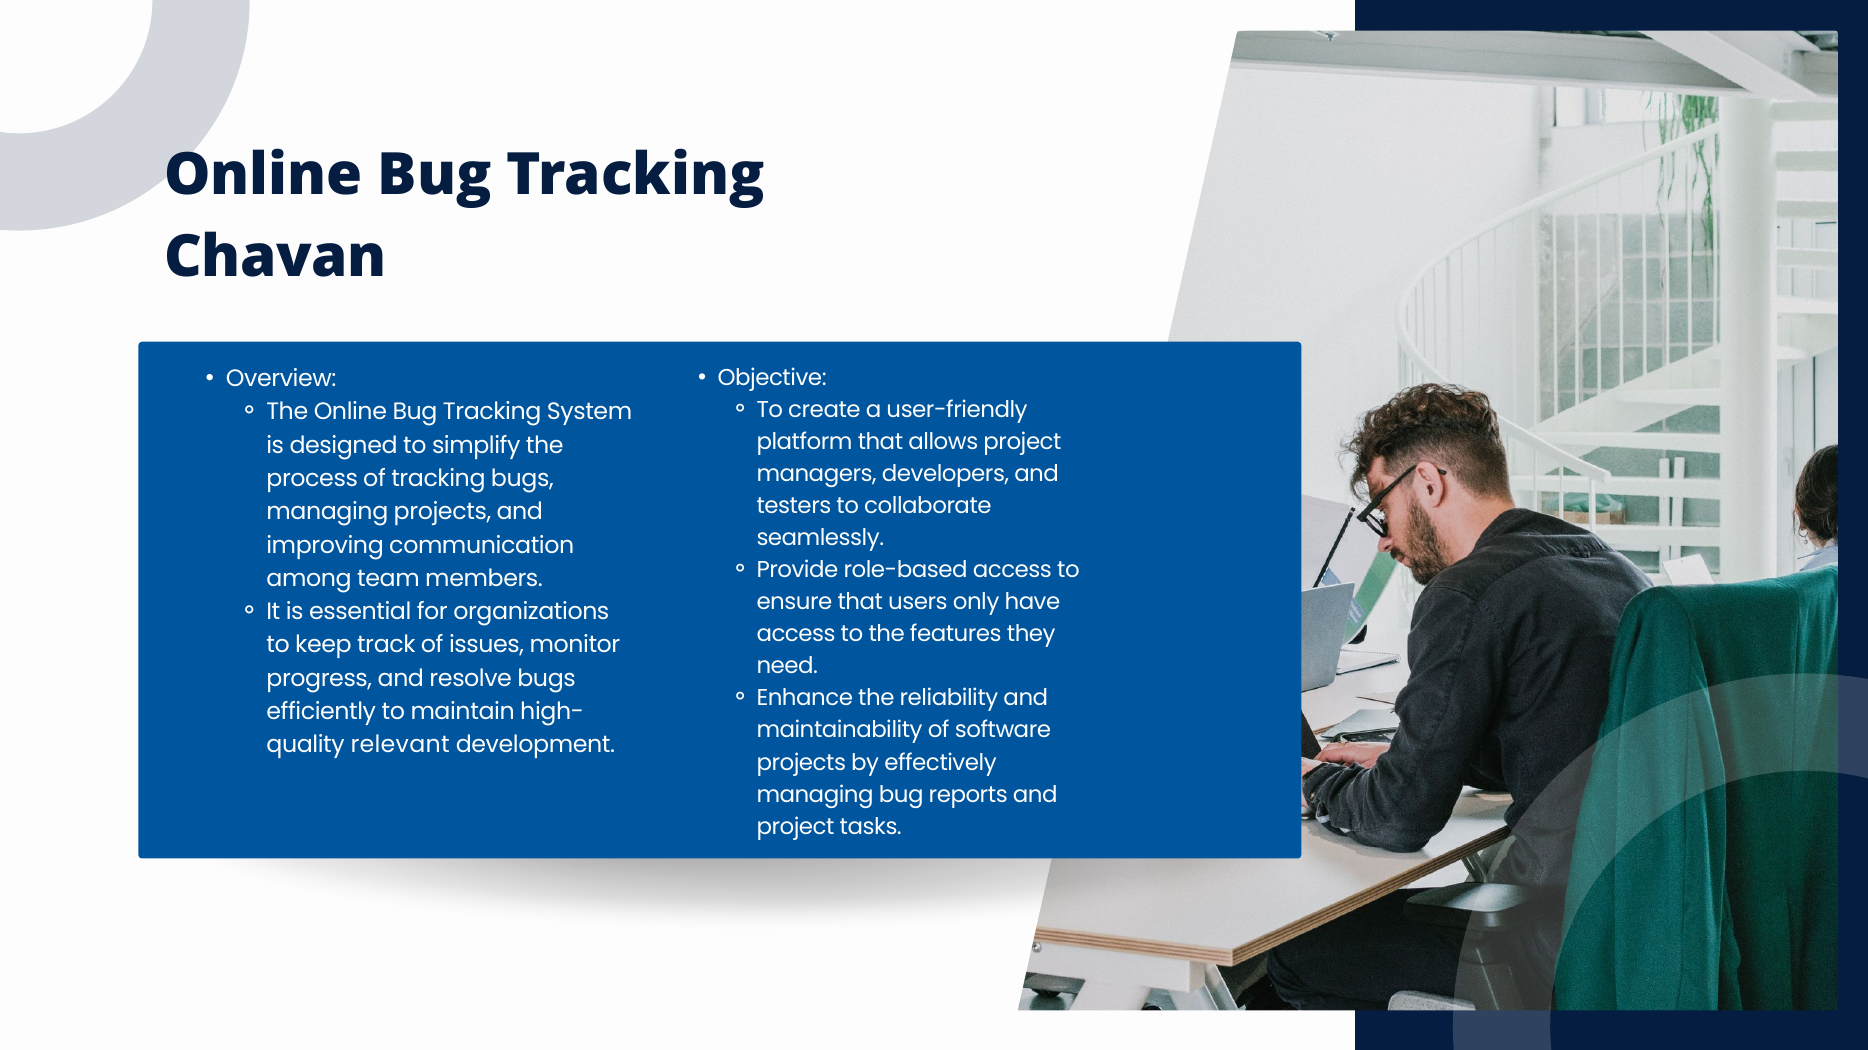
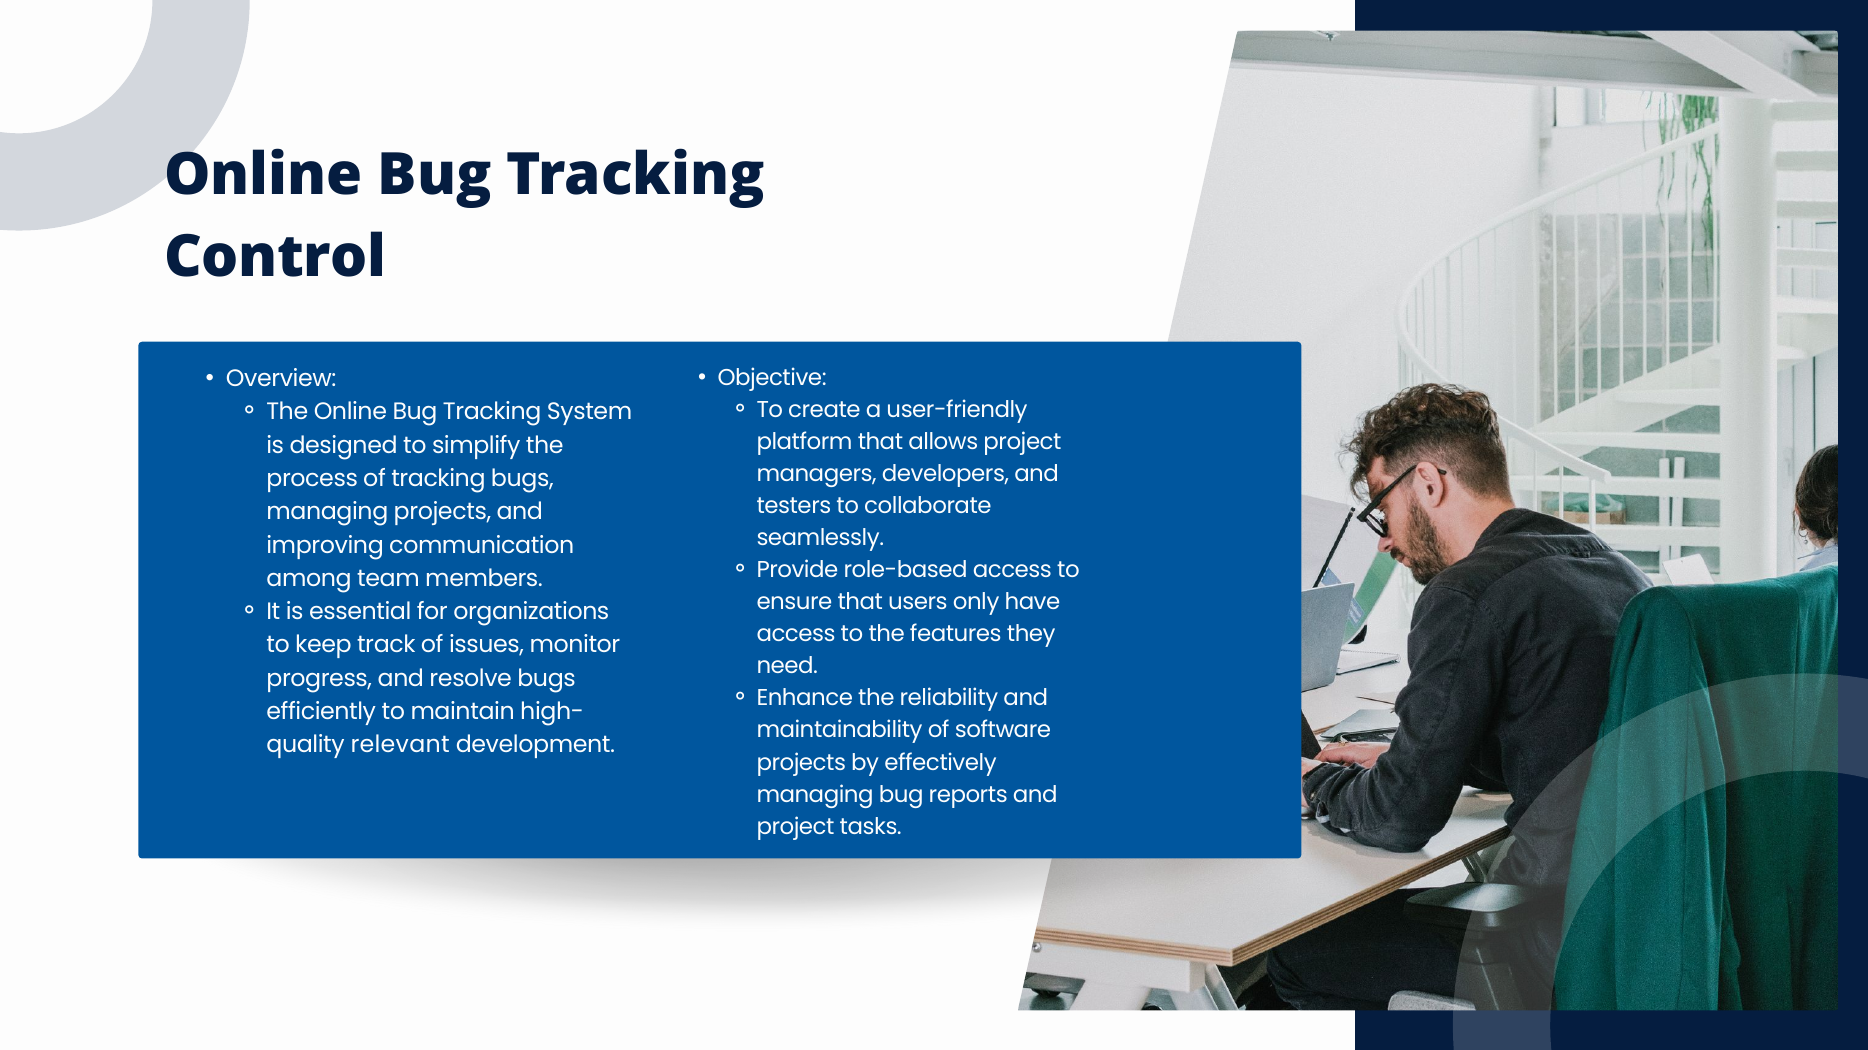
Chavan: Chavan -> Control (275, 257)
